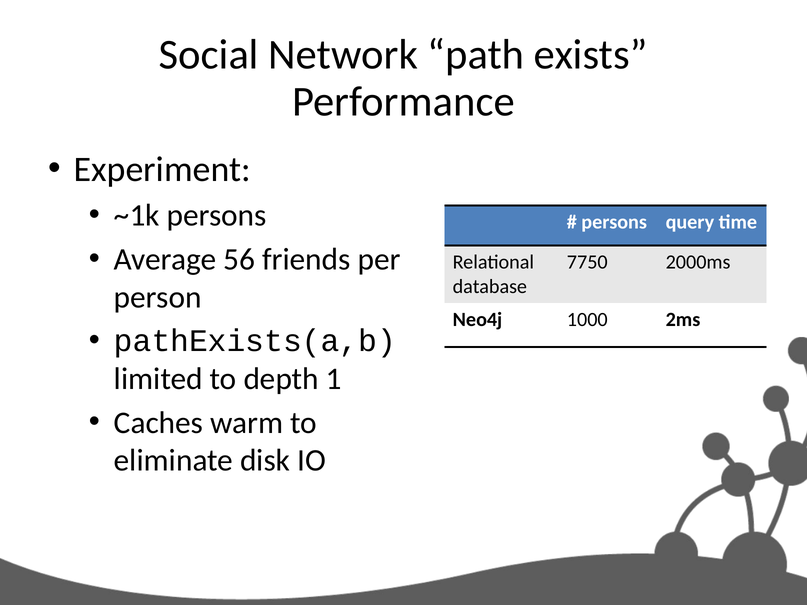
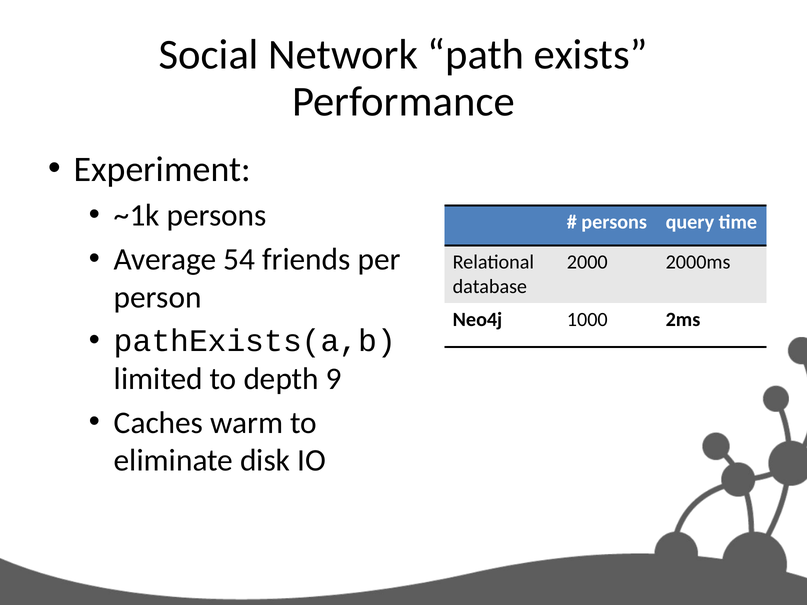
56: 56 -> 54 (239, 260)
7750: 7750 -> 2000 (587, 262)
1: 1 -> 9 (334, 379)
